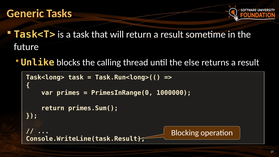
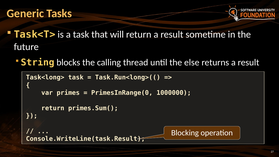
Unlike: Unlike -> String (38, 62)
